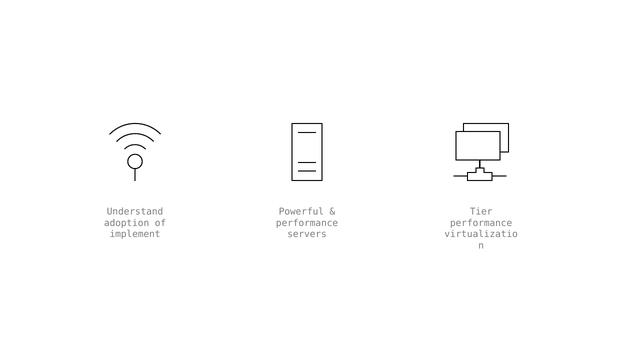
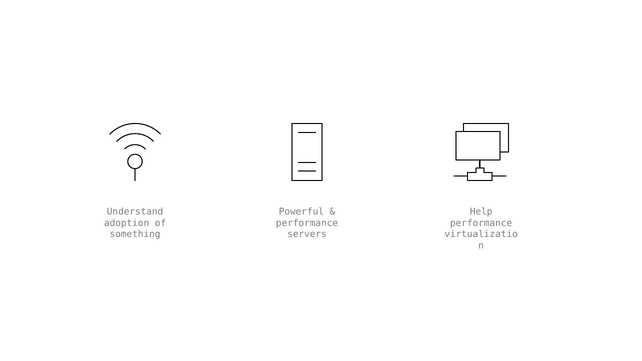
Tier: Tier -> Help (481, 212)
implement: implement -> something (135, 234)
